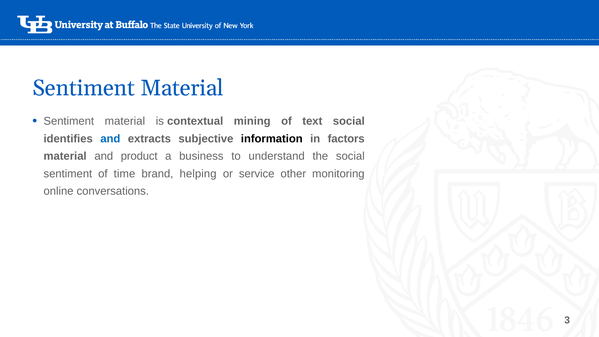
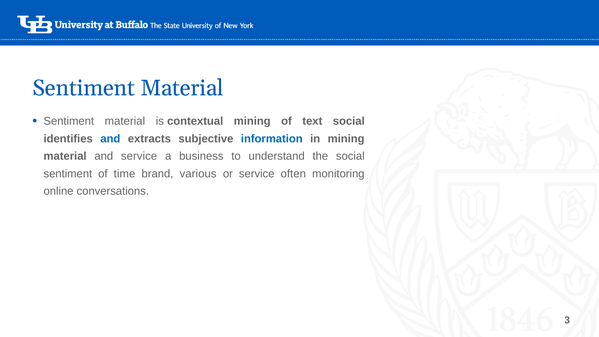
information colour: black -> blue (272, 139)
in factors: factors -> mining (346, 139)
and product: product -> service (139, 156)
helping: helping -> various (198, 174)
other: other -> often (293, 174)
